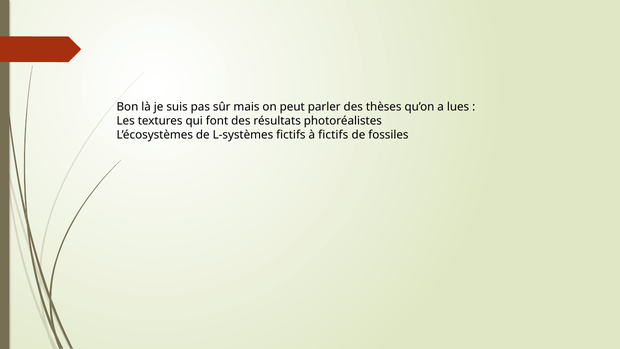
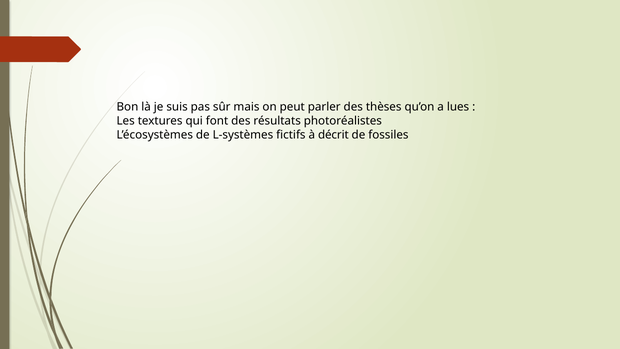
à fictifs: fictifs -> décrit (333, 135)
